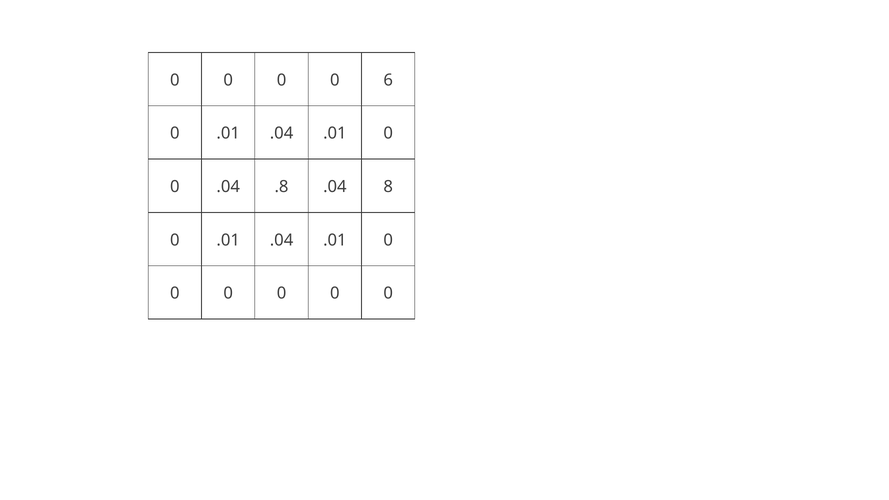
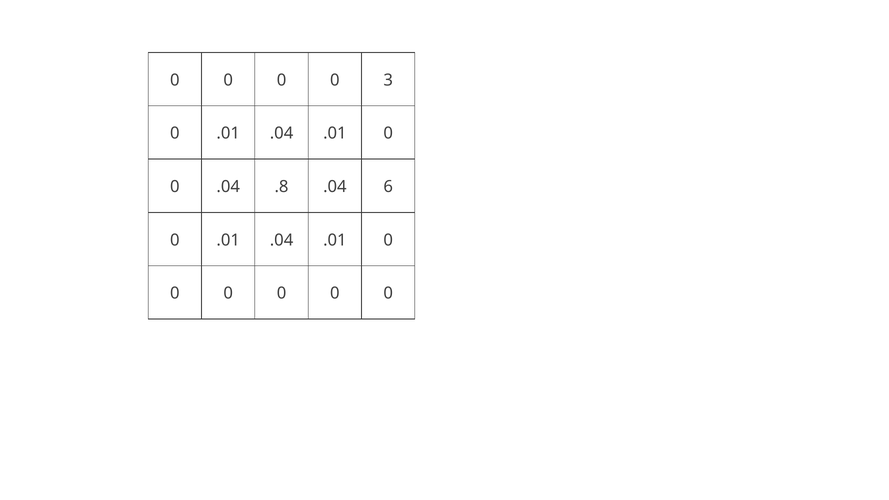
6: 6 -> 3 (388, 80)
8: 8 -> 6 (388, 187)
